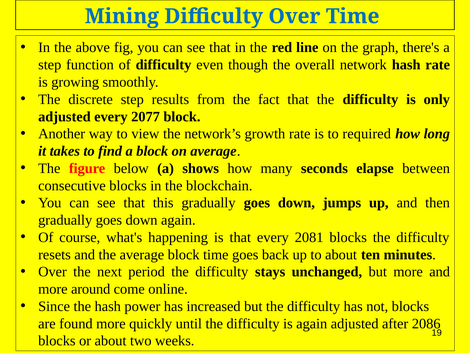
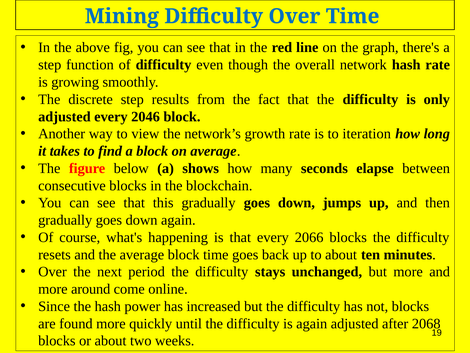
2077: 2077 -> 2046 (146, 116)
required: required -> iteration (367, 134)
2081: 2081 -> 2066 (309, 237)
2086: 2086 -> 2068 (426, 323)
